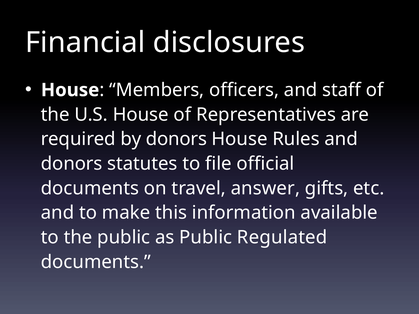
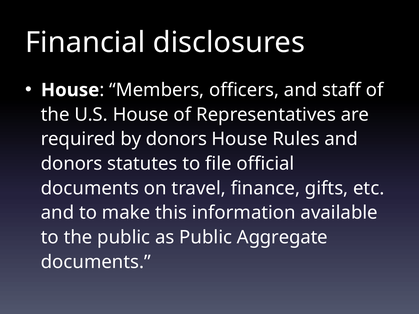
answer: answer -> finance (265, 188)
Regulated: Regulated -> Aggregate (282, 238)
